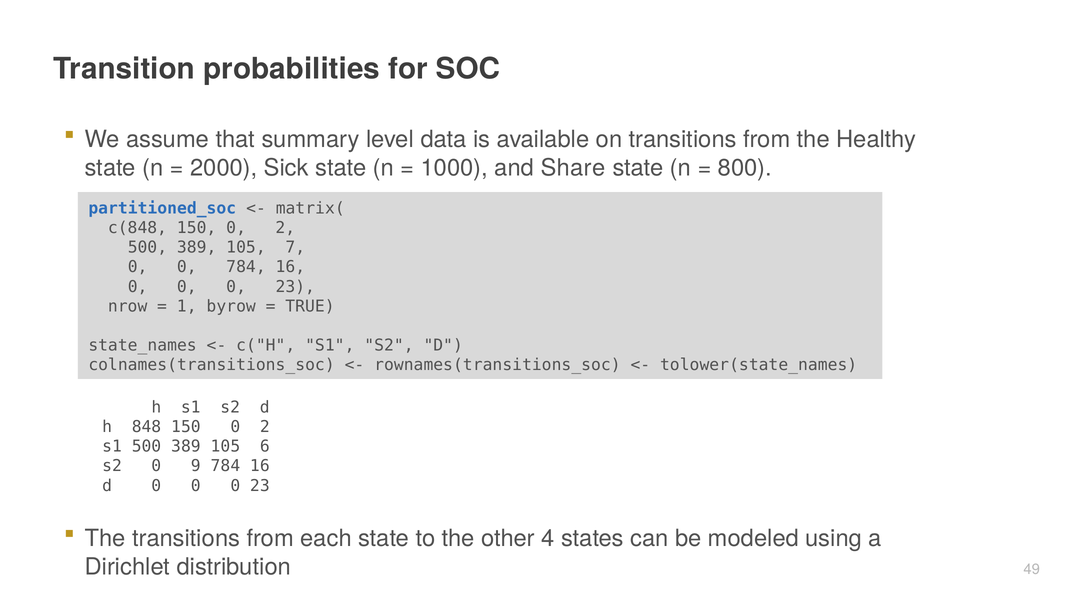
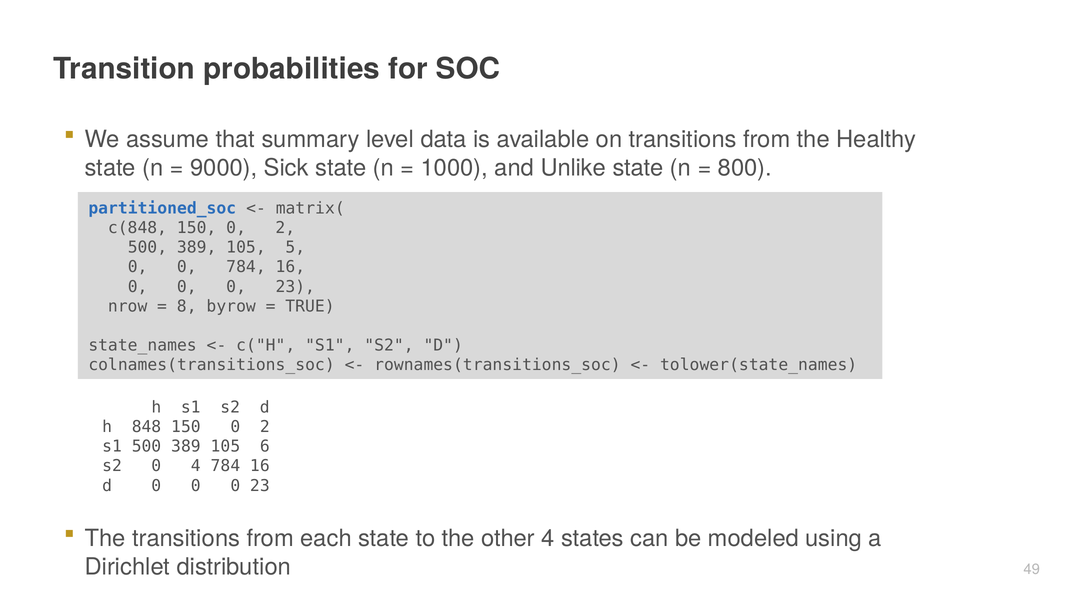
2000: 2000 -> 9000 (224, 168)
Share: Share -> Unlike (573, 168)
7: 7 -> 5 (295, 248)
1: 1 -> 8 (187, 306)
0 9: 9 -> 4 (196, 466)
